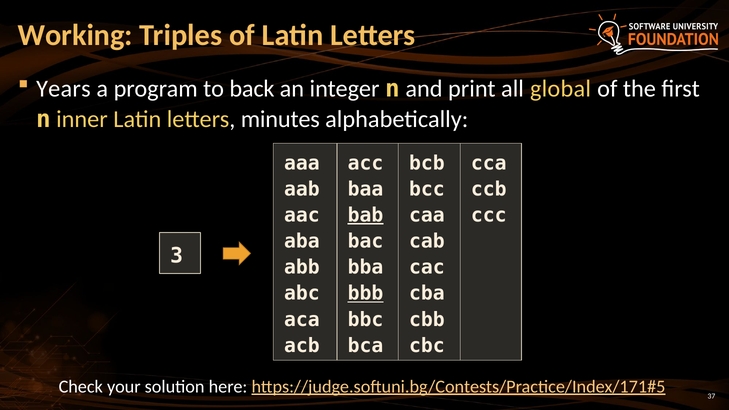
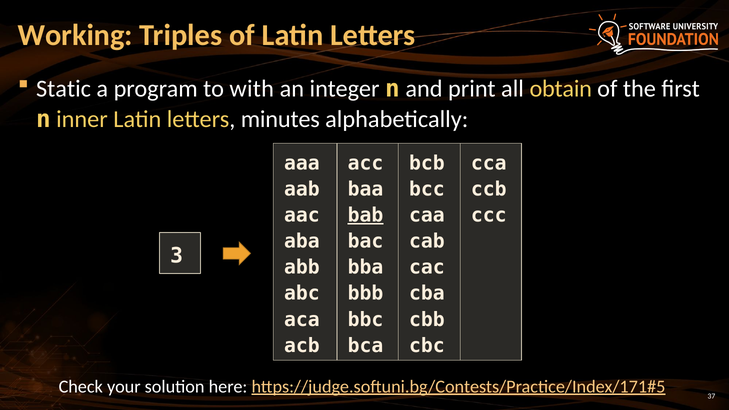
Years: Years -> Static (64, 89)
back: back -> with (252, 89)
global: global -> obtain (561, 89)
bbb underline: present -> none (366, 294)
